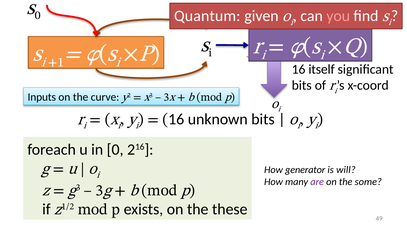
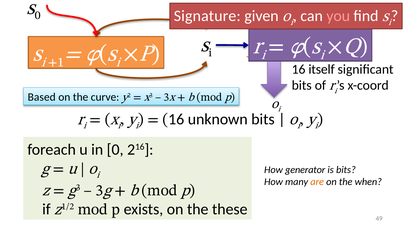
Quantum: Quantum -> Signature (207, 16)
Inputs: Inputs -> Based (42, 97)
is will: will -> bits (346, 170)
are colour: purple -> orange (317, 182)
some: some -> when (368, 182)
